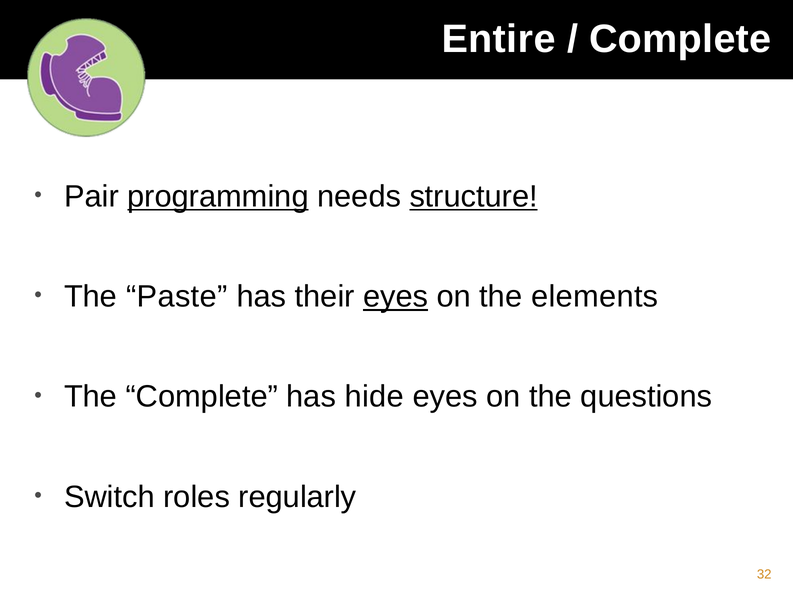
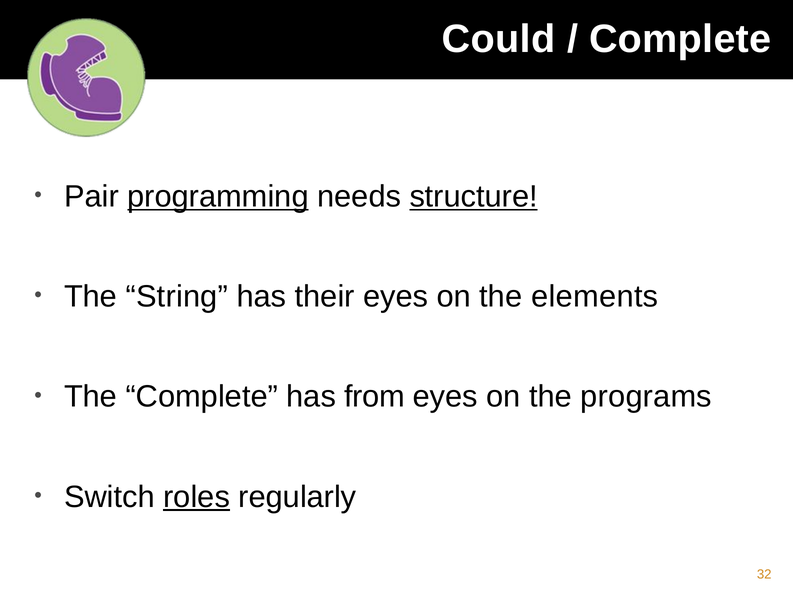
Entire: Entire -> Could (499, 39)
Paste: Paste -> String (177, 296)
eyes underline: present -> none (396, 296)
hide: hide -> from (375, 397)
questions: questions -> programs (646, 397)
roles underline: none -> present (197, 497)
